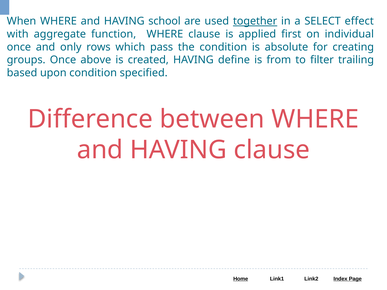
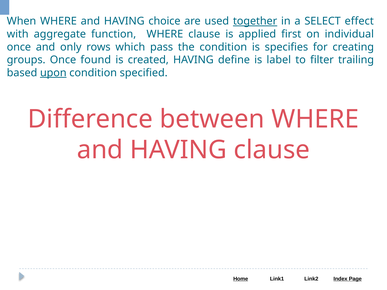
school: school -> choice (164, 21)
absolute: absolute -> specifies (286, 47)
above: above -> found (96, 60)
from: from -> label (279, 60)
upon underline: none -> present (53, 73)
